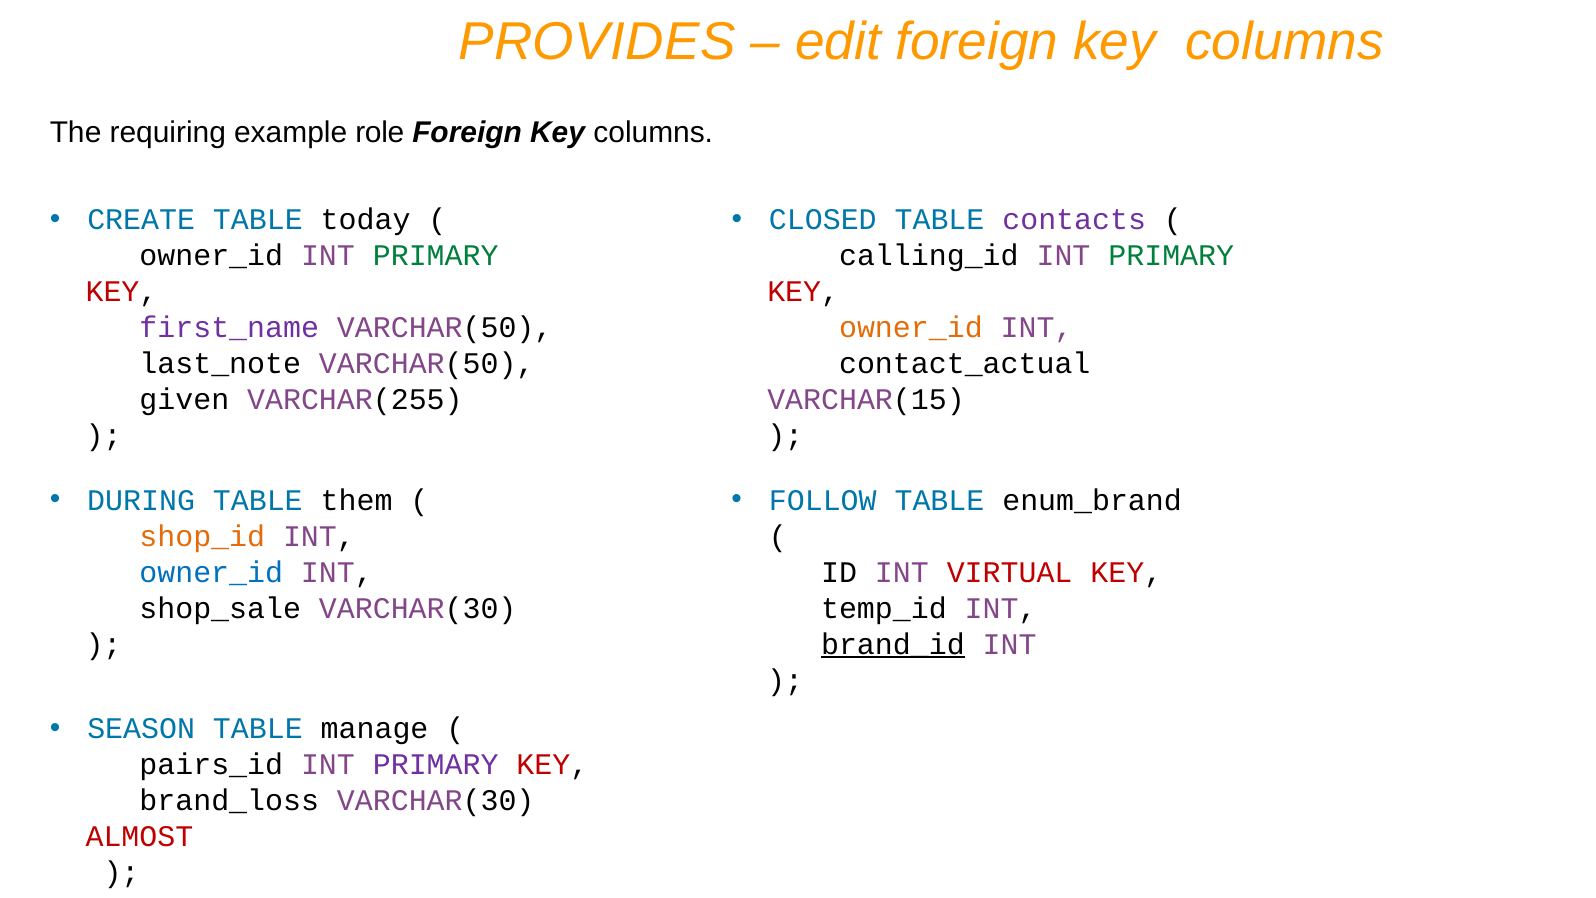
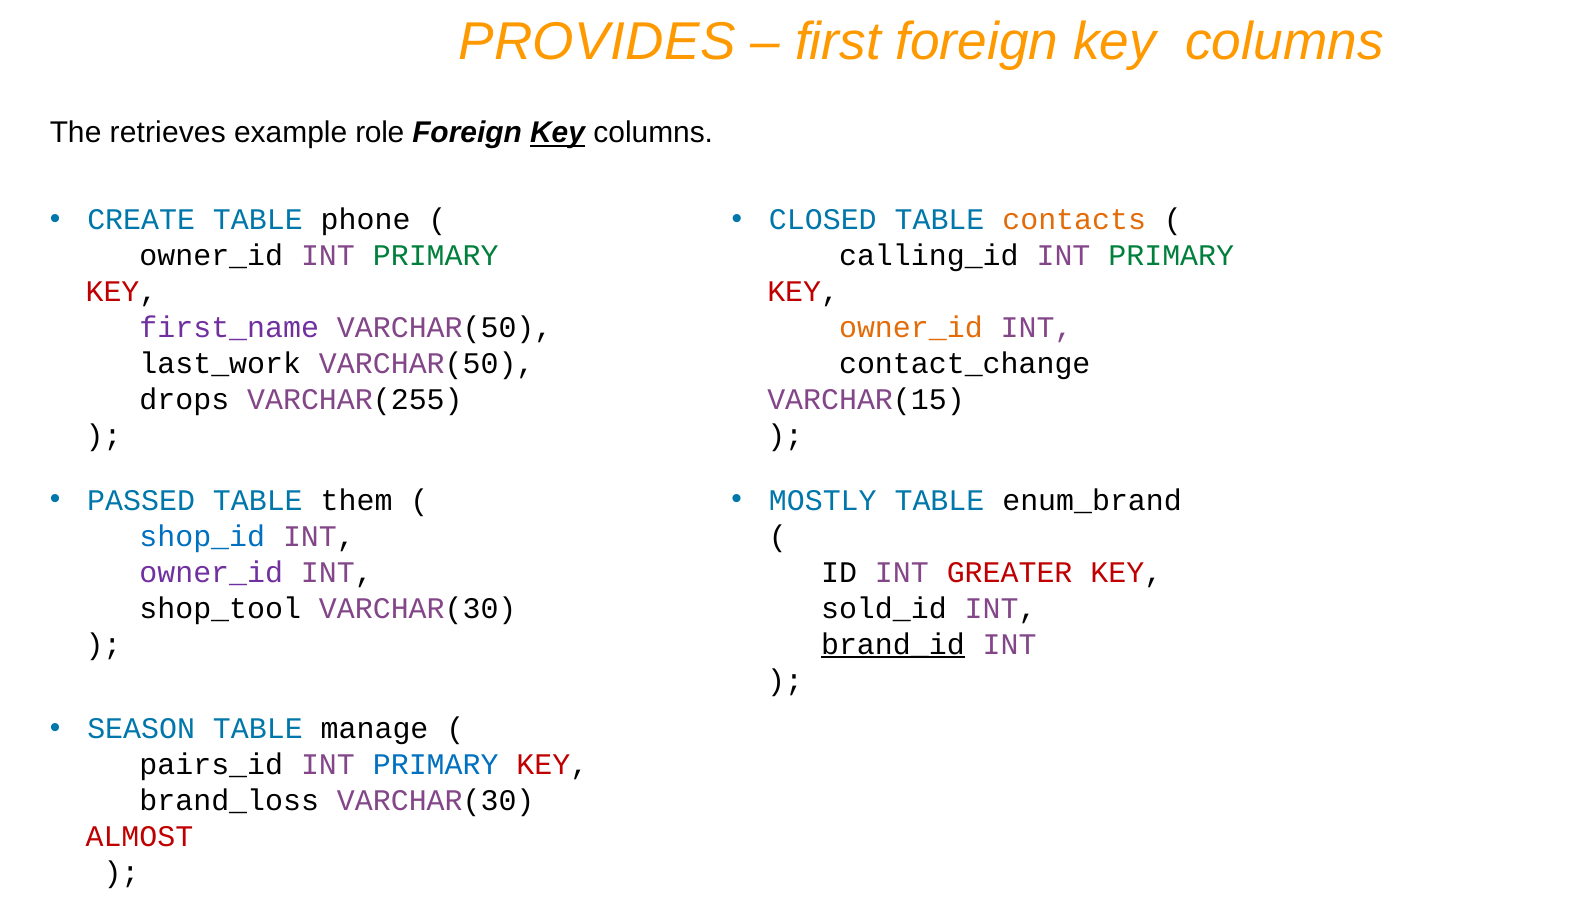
edit: edit -> first (838, 42)
requiring: requiring -> retrieves (168, 133)
Key underline: none -> present (558, 133)
today: today -> phone (366, 220)
contacts colour: purple -> orange (1074, 220)
last_note: last_note -> last_work (220, 364)
contact_actual: contact_actual -> contact_change (965, 364)
given: given -> drops (184, 399)
DURING: DURING -> PASSED (141, 500)
FOLLOW: FOLLOW -> MOSTLY (823, 500)
shop_id colour: orange -> blue (202, 536)
owner_id colour: blue -> purple (211, 572)
VIRTUAL: VIRTUAL -> GREATER (1010, 572)
shop_sale: shop_sale -> shop_tool (220, 608)
temp_id: temp_id -> sold_id (884, 608)
PRIMARY colour: purple -> blue (436, 765)
